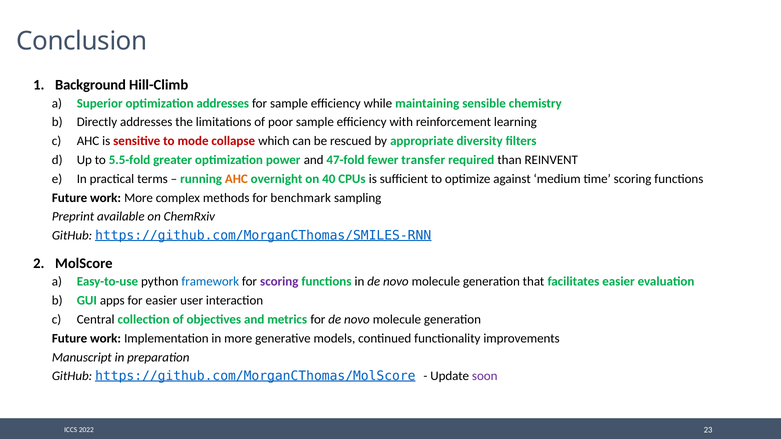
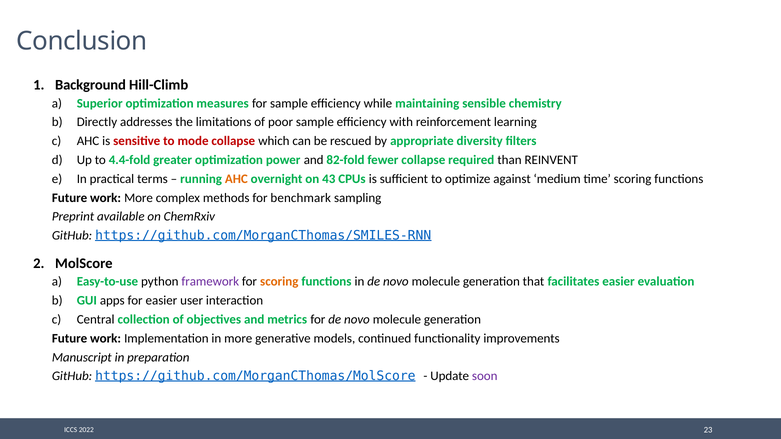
optimization addresses: addresses -> measures (223, 103)
5.5-fold: 5.5-fold -> 4.4-fold (130, 160)
47-fold: 47-fold -> 82-fold (346, 160)
fewer transfer: transfer -> collapse (423, 160)
40: 40 -> 43 (329, 179)
framework colour: blue -> purple (210, 282)
scoring colour: purple -> orange (279, 282)
